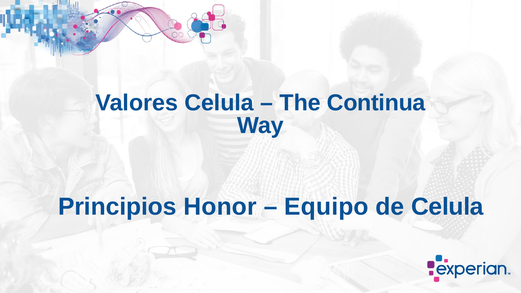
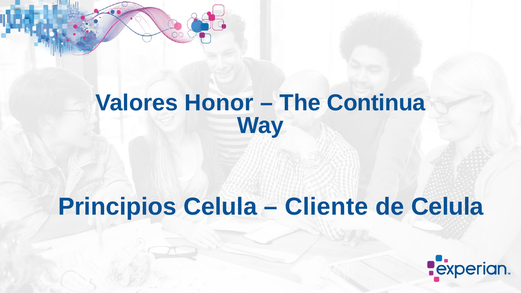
Valores Celula: Celula -> Honor (219, 103)
Principios Honor: Honor -> Celula (220, 207)
Equipo: Equipo -> Cliente (326, 207)
